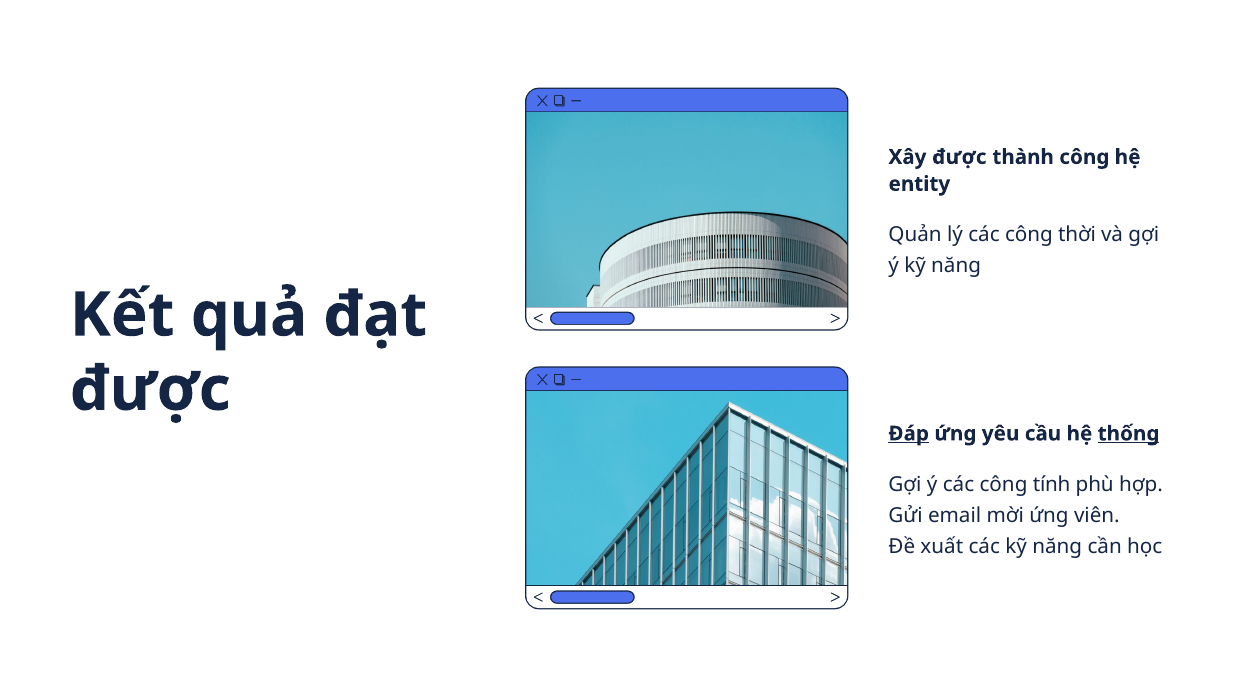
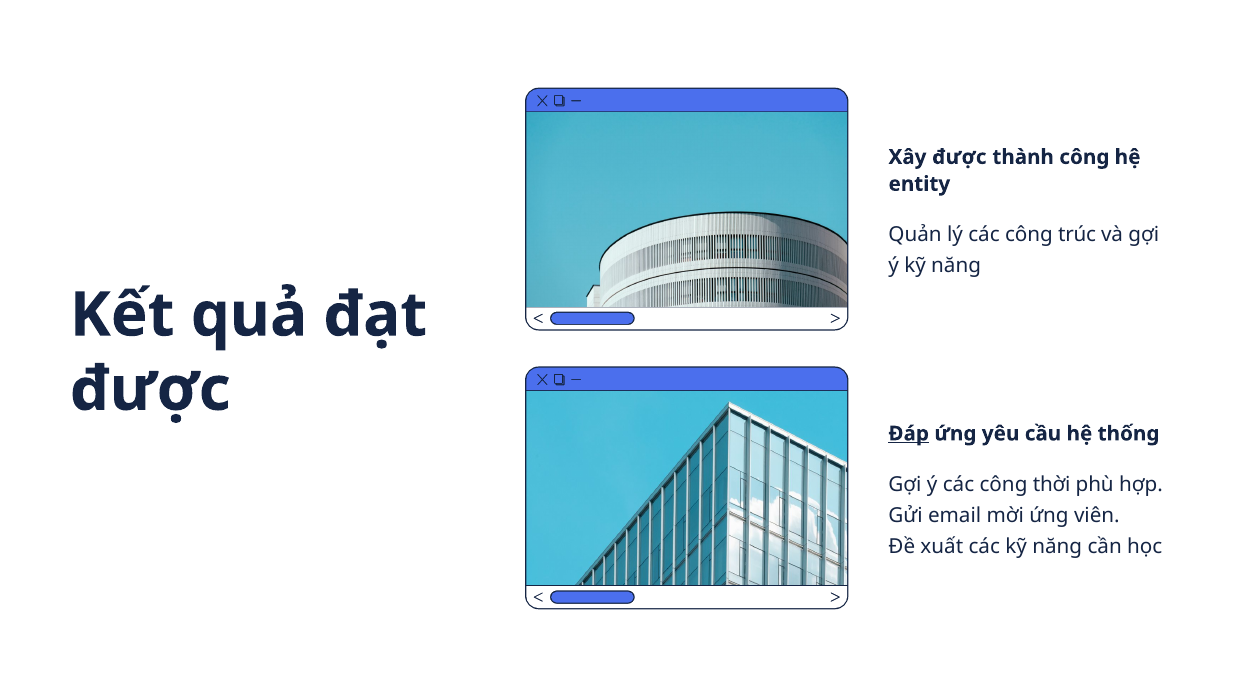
thời: thời -> trúc (1077, 235)
thống underline: present -> none (1129, 434)
tính: tính -> thời (1052, 485)
